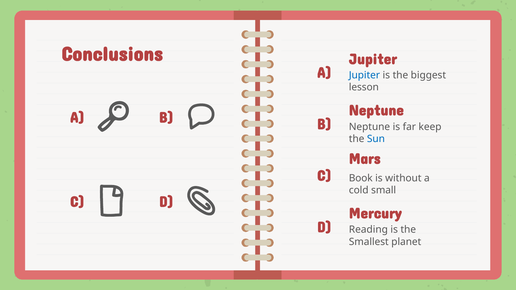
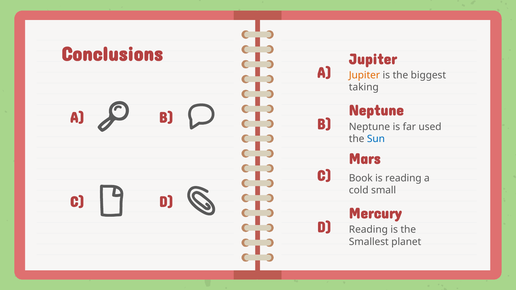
Jupiter colour: blue -> orange (364, 75)
lesson: lesson -> taking (364, 87)
keep: keep -> used (430, 127)
is without: without -> reading (403, 178)
